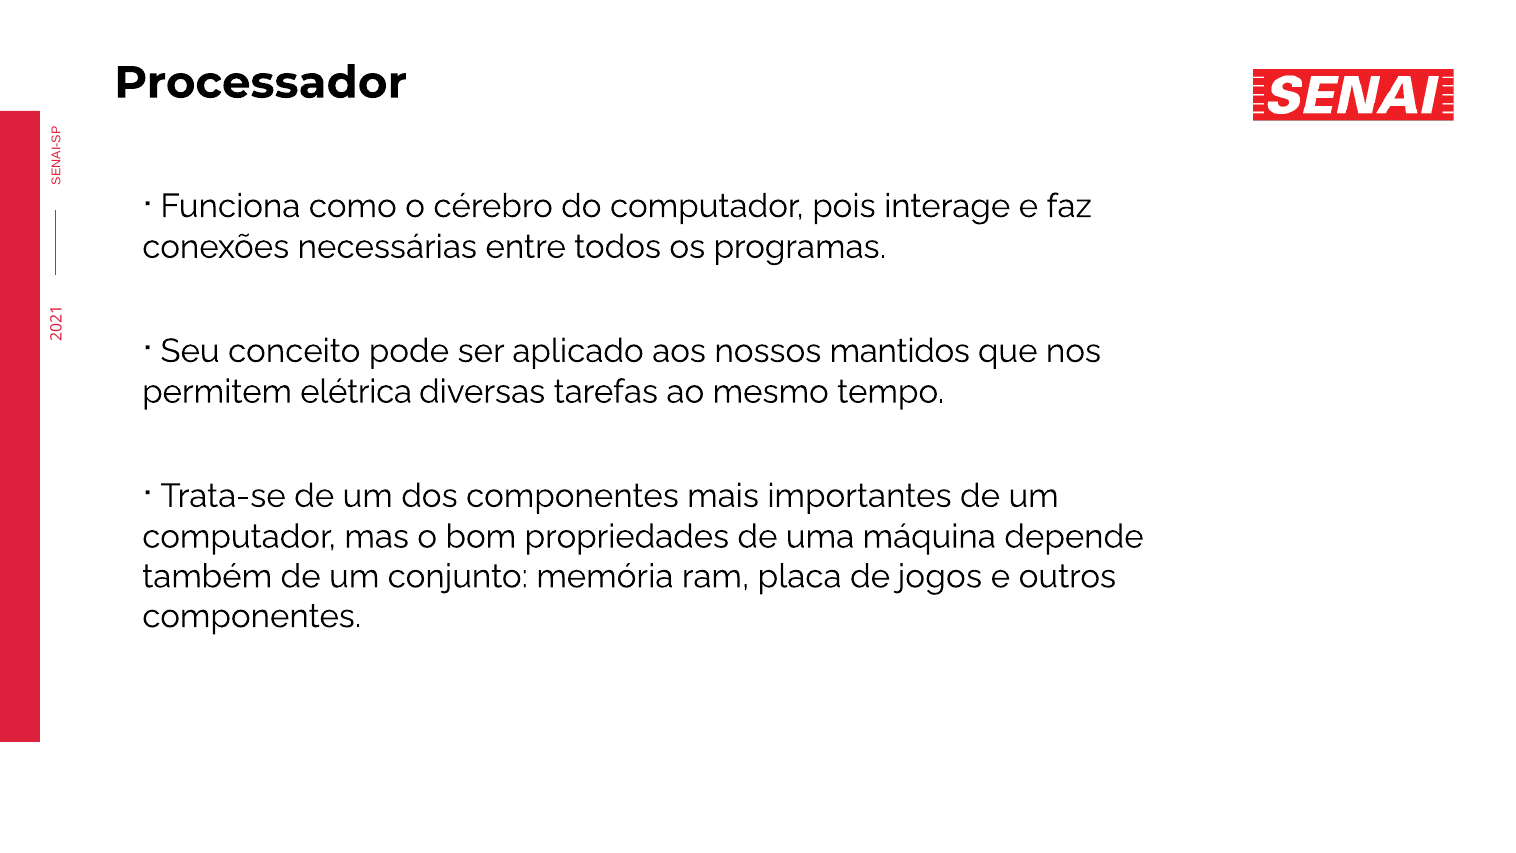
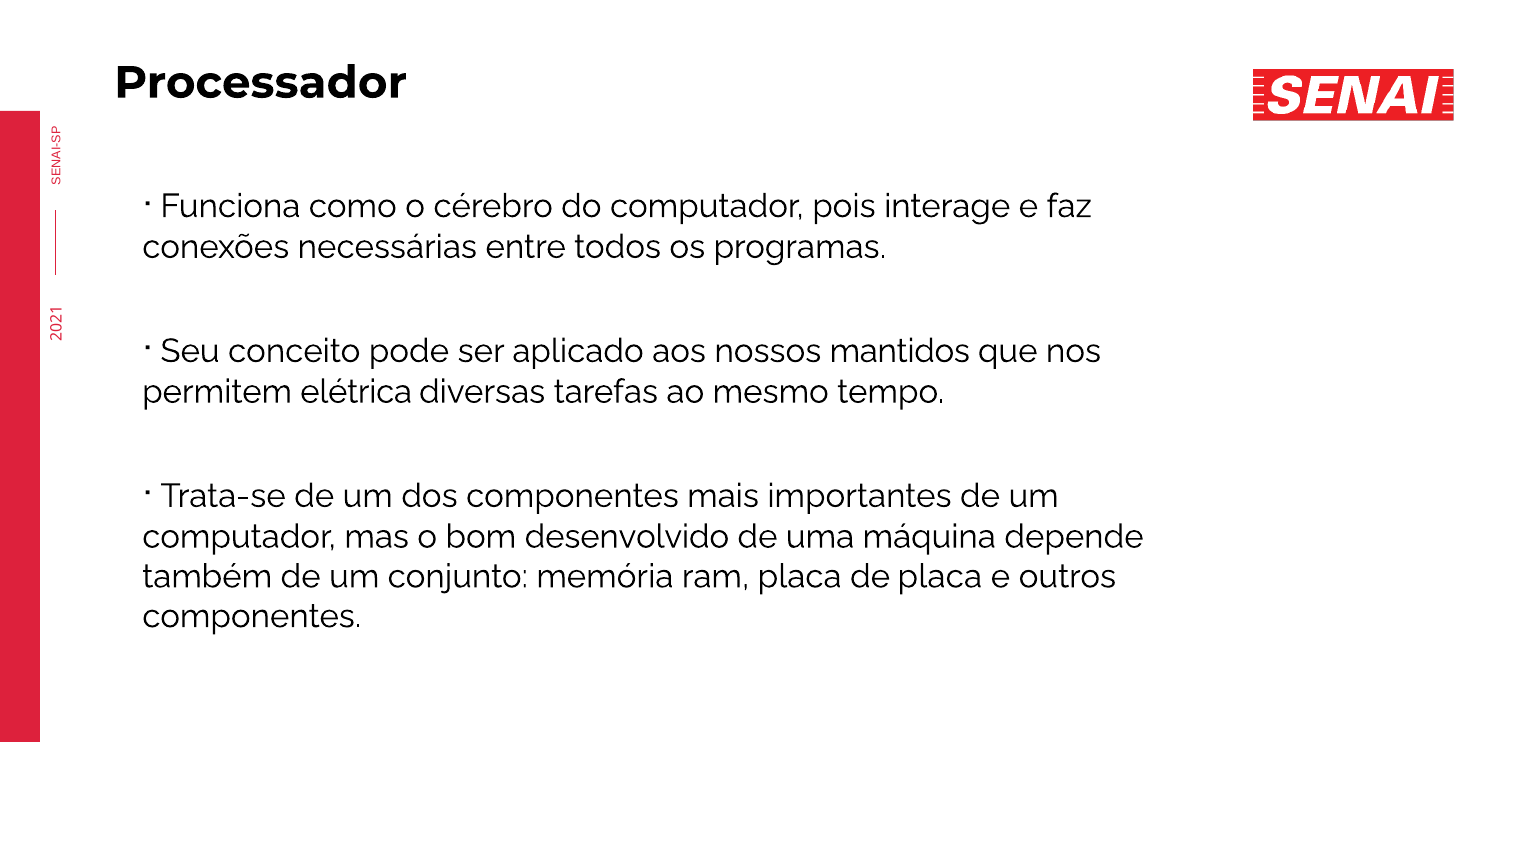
propriedades: propriedades -> desenvolvido (627, 536)
de jogos: jogos -> placa (940, 576)
